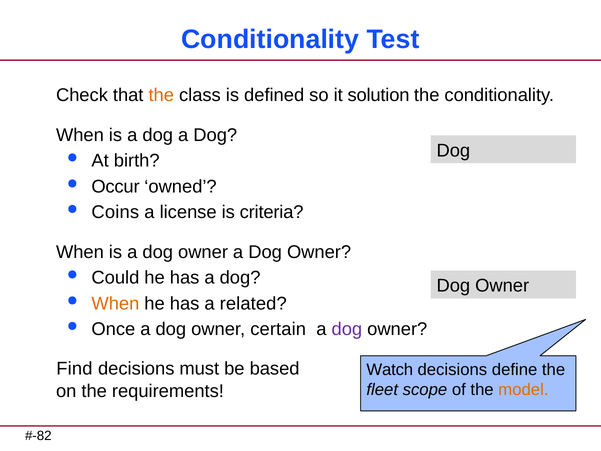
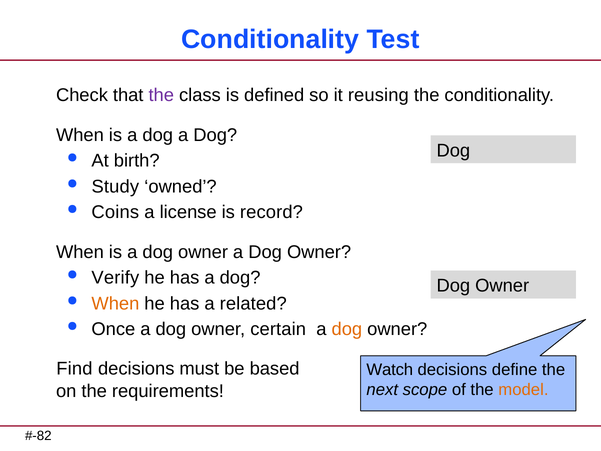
the colour: orange -> purple (161, 95)
solution: solution -> reusing (378, 95)
Occur: Occur -> Study (115, 186)
criteria: criteria -> record (271, 212)
Could: Could -> Verify (115, 278)
dog colour: purple -> orange (347, 329)
fleet: fleet -> next (382, 390)
